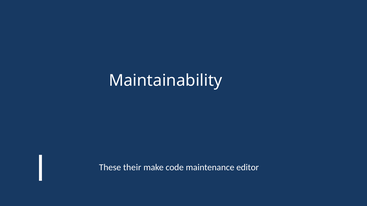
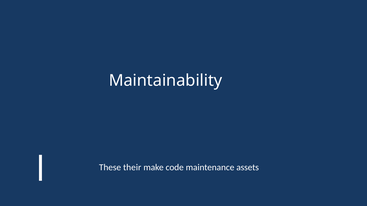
editor: editor -> assets (248, 168)
